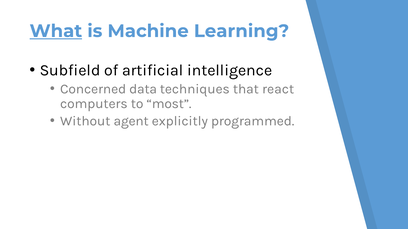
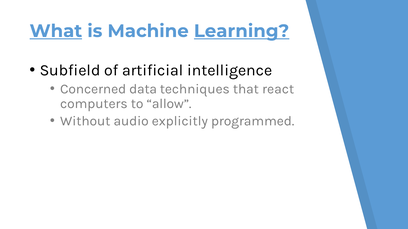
Learning underline: none -> present (242, 31)
most: most -> allow (169, 104)
agent: agent -> audio (131, 121)
